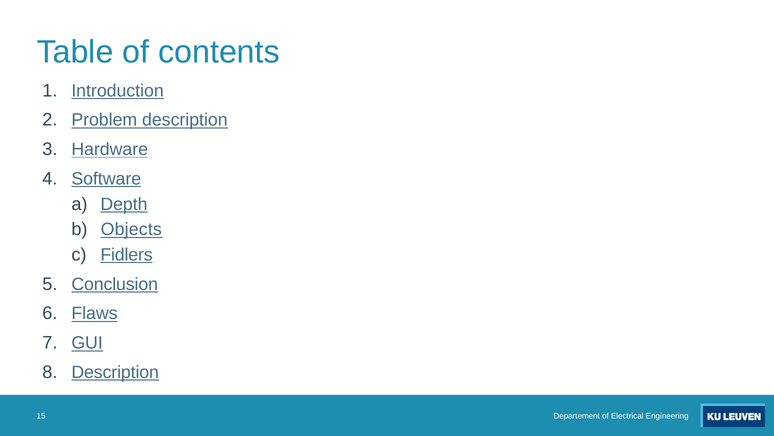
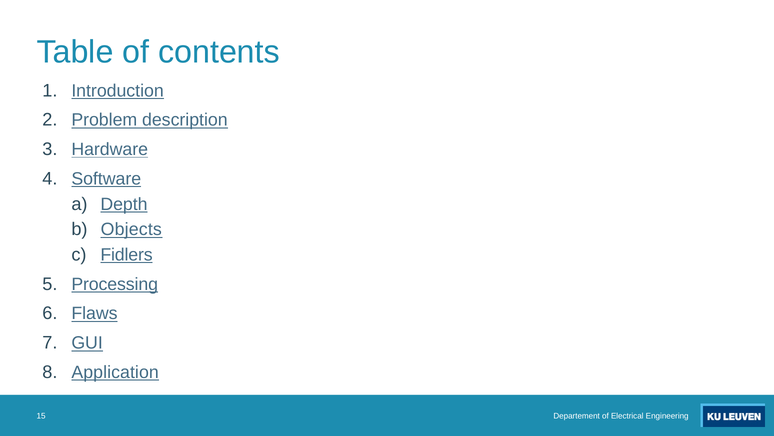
Conclusion: Conclusion -> Processing (115, 284)
Description: Description -> Application (115, 372)
